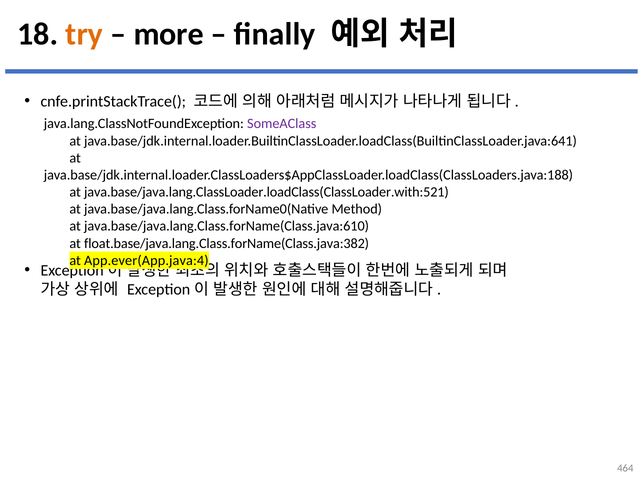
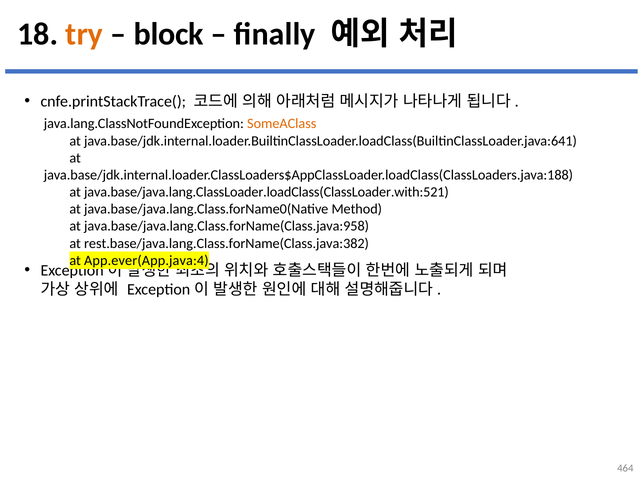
more: more -> block (169, 34)
SomeAClass colour: purple -> orange (282, 124)
java.base/java.lang.Class.forName(Class.java:610: java.base/java.lang.Class.forName(Class.java:610 -> java.base/java.lang.Class.forName(Class.java:958 (227, 226)
float.base/java.lang.Class.forName(Class.java:382: float.base/java.lang.Class.forName(Class.java:382 -> rest.base/java.lang.Class.forName(Class.java:382 (227, 243)
